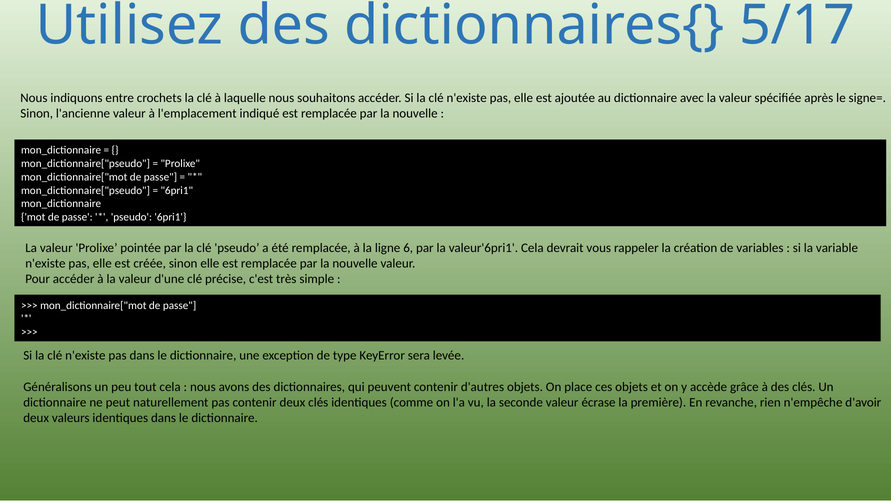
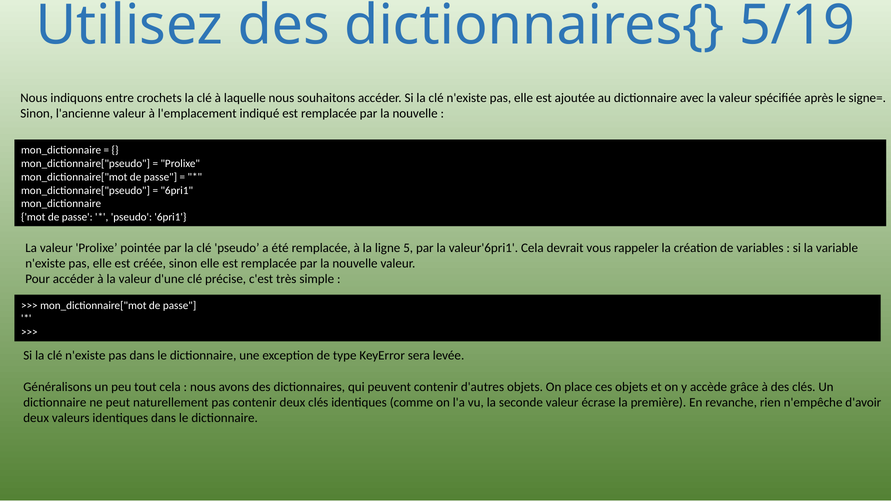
5/17: 5/17 -> 5/19 (797, 26)
6: 6 -> 5 (408, 248)
